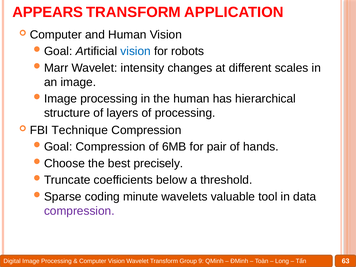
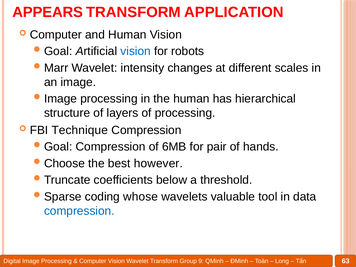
precisely: precisely -> however (158, 163)
minute: minute -> whose (141, 197)
compression colour: purple -> blue (79, 211)
